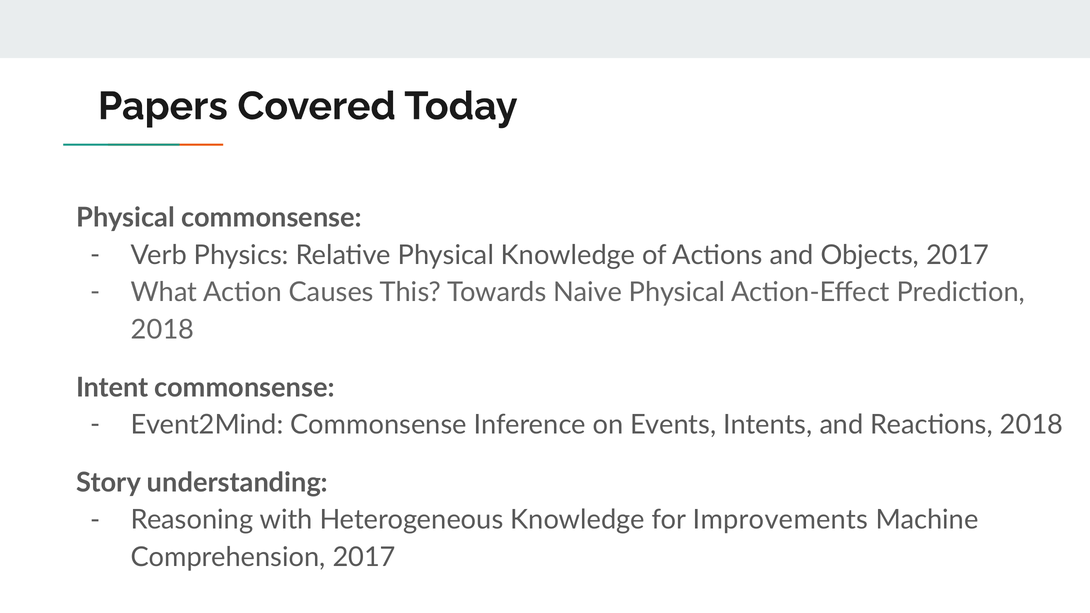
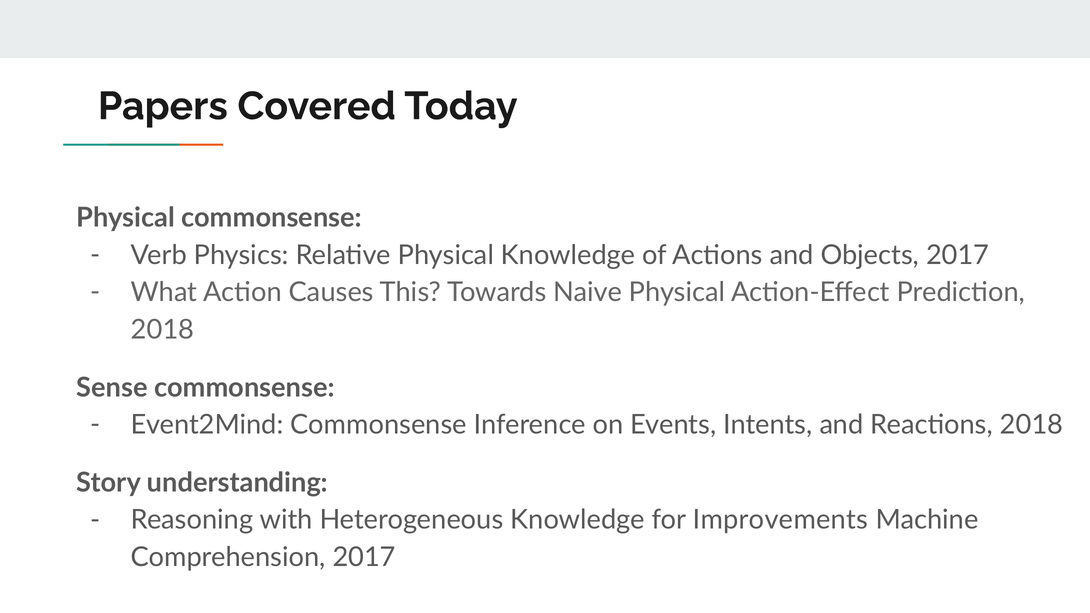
Intent: Intent -> Sense (112, 388)
